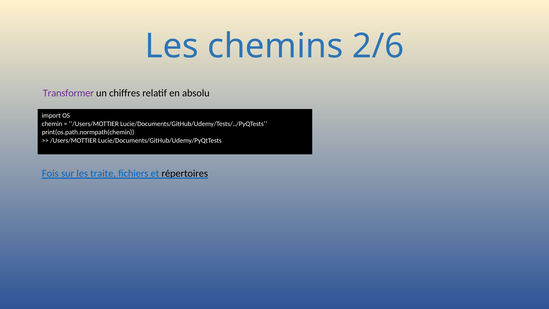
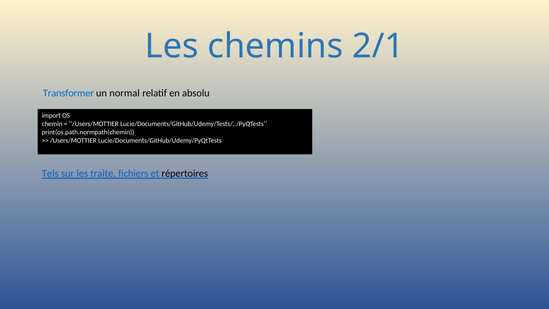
2/6: 2/6 -> 2/1 (378, 46)
Transformer colour: purple -> blue (68, 93)
chiffres: chiffres -> normal (125, 93)
Fois: Fois -> Tels (50, 173)
